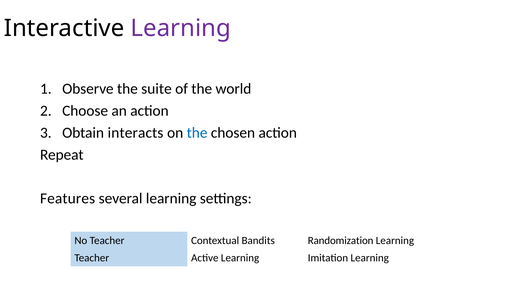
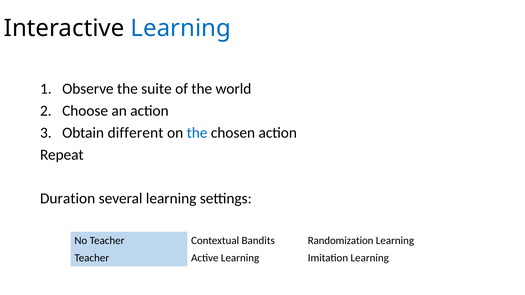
Learning colour: purple -> blue (181, 28)
interacts: interacts -> different (136, 133)
Features: Features -> Duration (68, 199)
